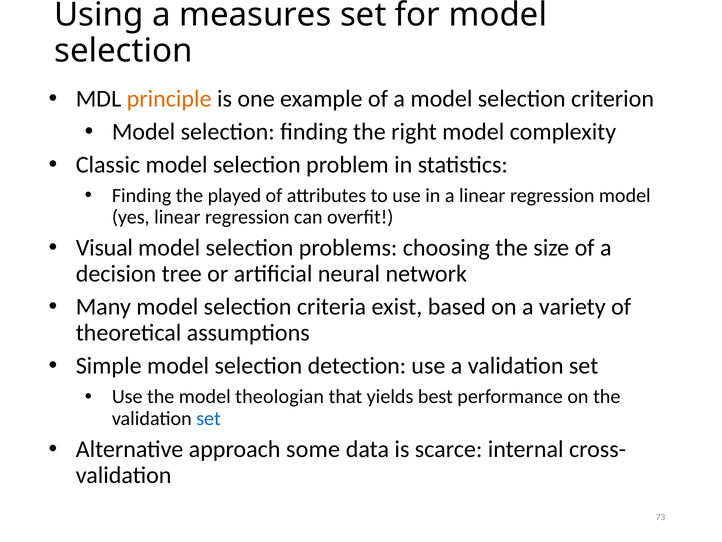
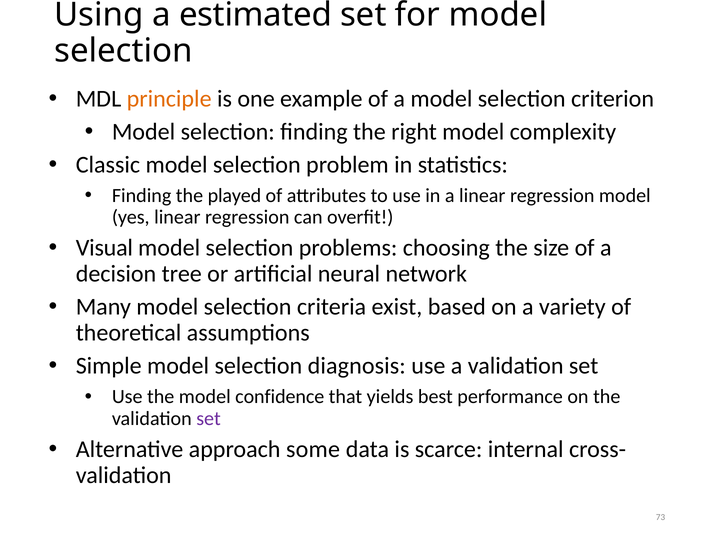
measures: measures -> estimated (255, 15)
detection: detection -> diagnosis (357, 366)
theologian: theologian -> confidence (280, 396)
set colour: blue -> purple (209, 418)
